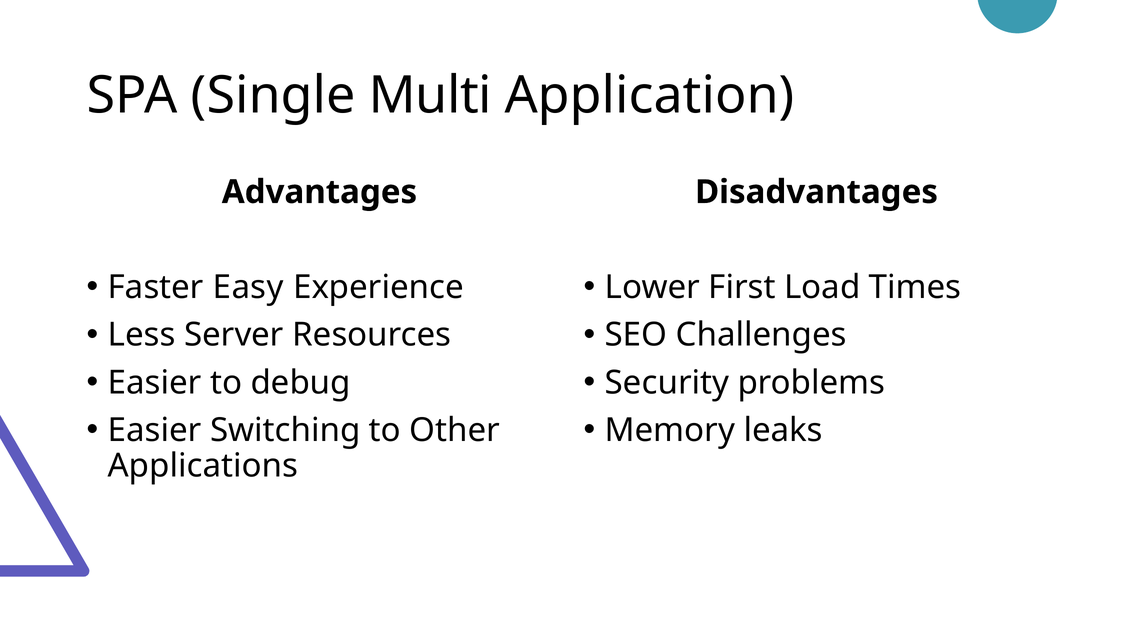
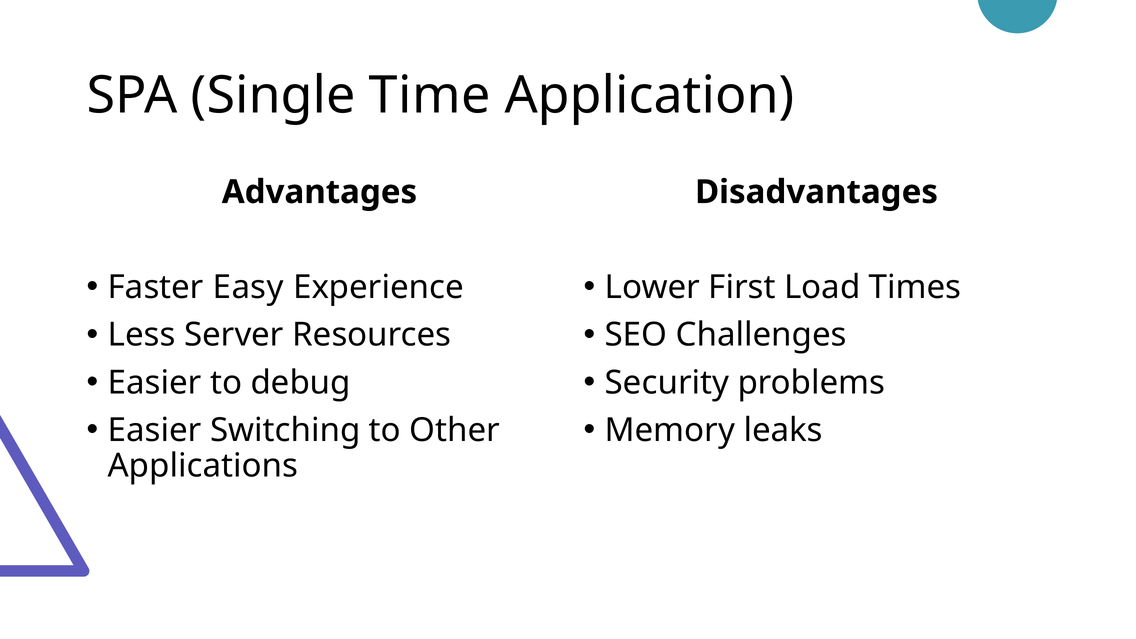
Multi: Multi -> Time (430, 95)
